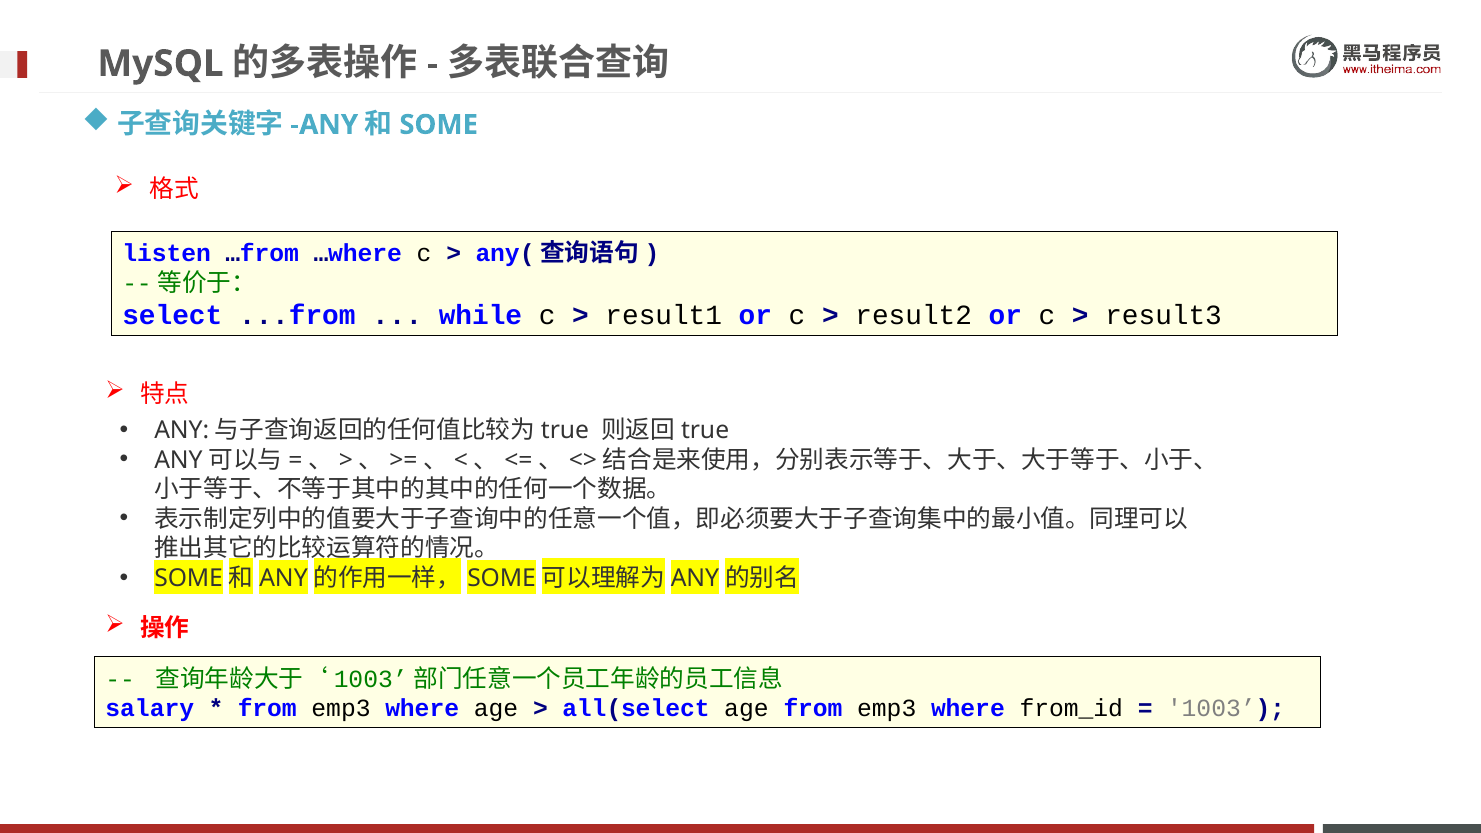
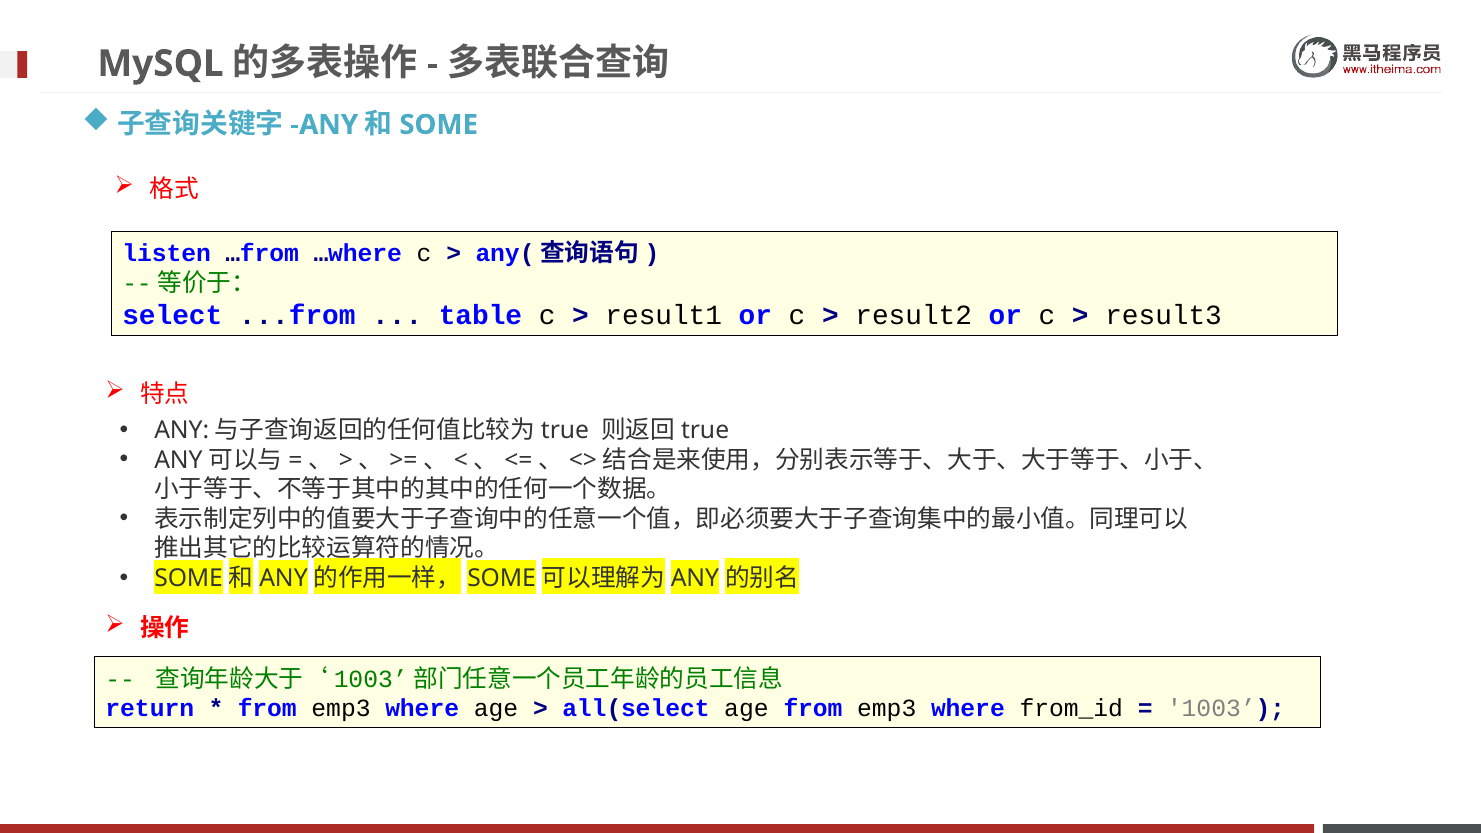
while: while -> table (480, 315)
salary: salary -> return (150, 709)
